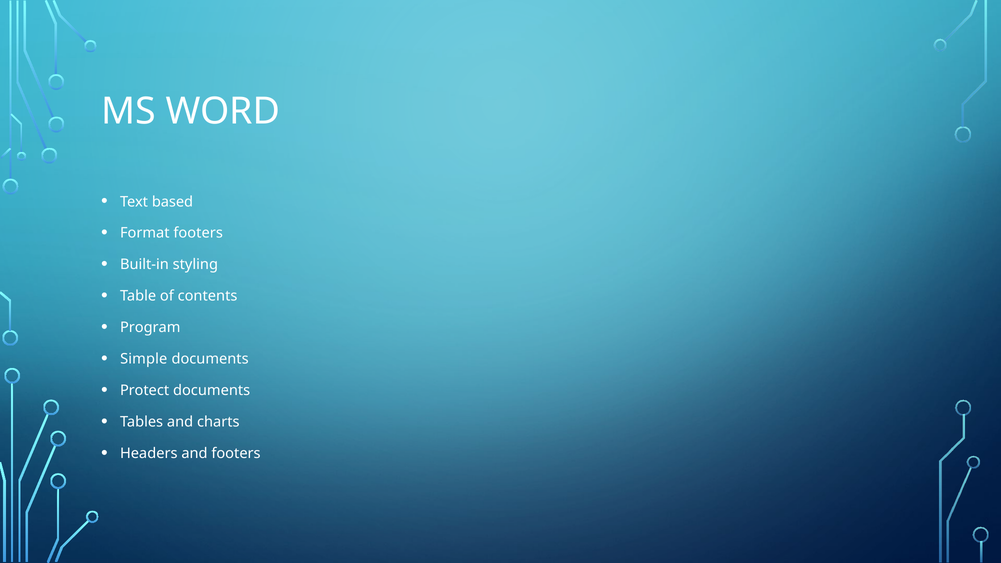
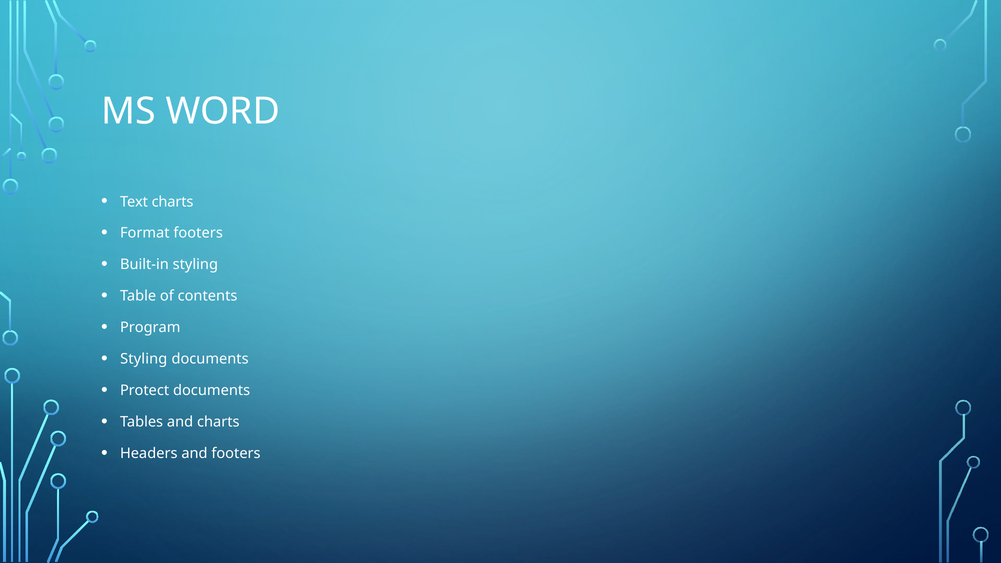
Text based: based -> charts (173, 202)
Simple: Simple -> Styling (144, 359)
